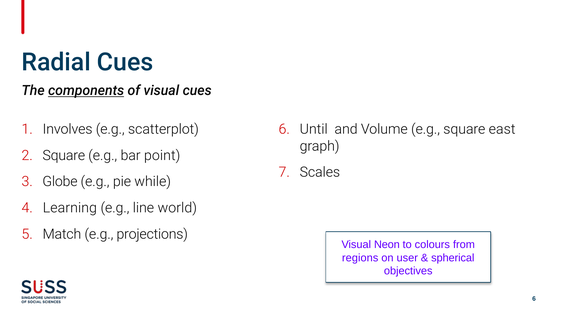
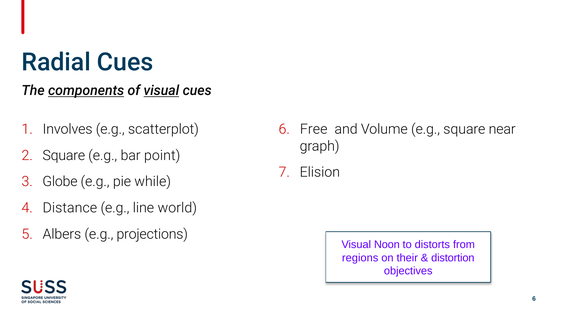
visual underline: none -> present (161, 91)
Until: Until -> Free (314, 129)
east: east -> near (502, 129)
Scales: Scales -> Elision (320, 172)
Learning: Learning -> Distance (70, 208)
Match: Match -> Albers (62, 234)
Neon: Neon -> Noon (387, 244)
colours: colours -> distorts (432, 244)
user: user -> their (407, 257)
spherical: spherical -> distortion (453, 257)
